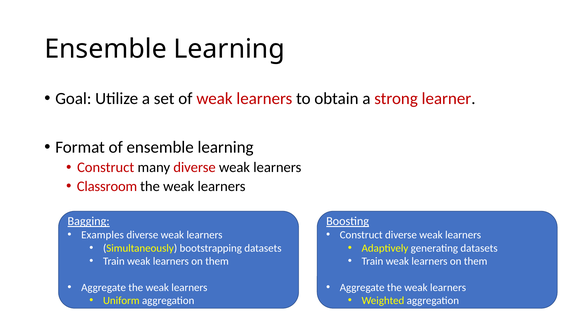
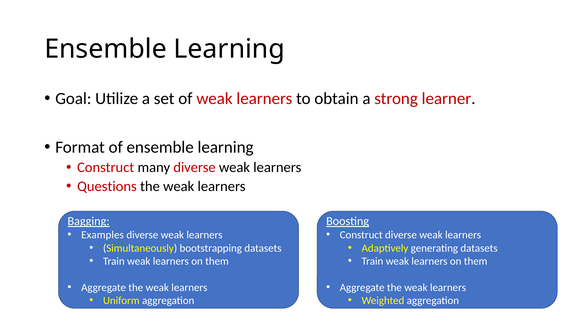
Classroom: Classroom -> Questions (107, 186)
